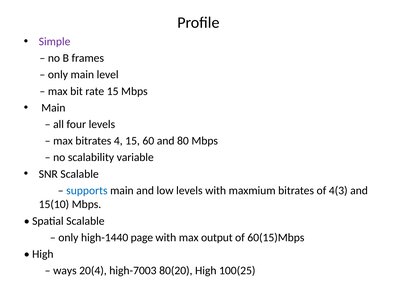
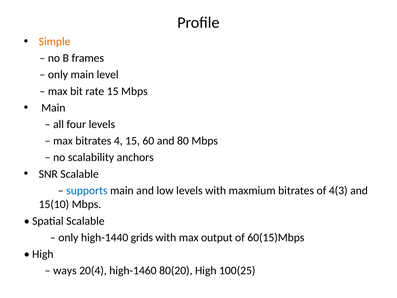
Simple colour: purple -> orange (55, 42)
variable: variable -> anchors (135, 157)
page: page -> grids (142, 237)
high-7003: high-7003 -> high-1460 (133, 270)
